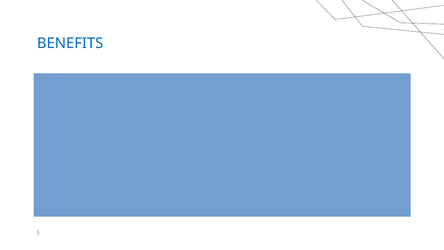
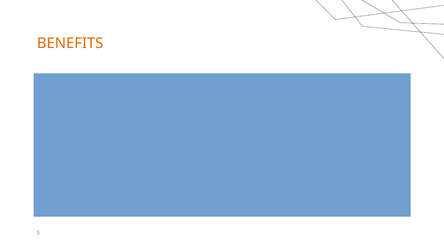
BENEFITS colour: blue -> orange (70, 43)
